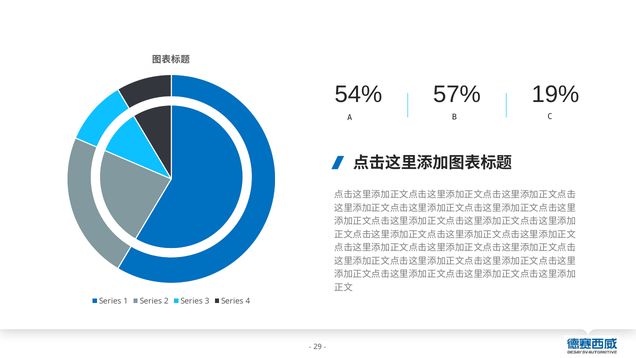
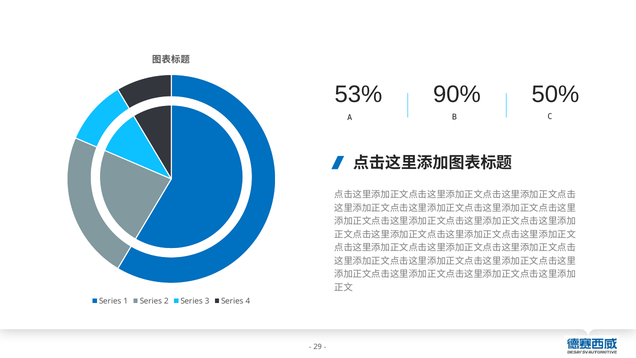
54%: 54% -> 53% (358, 94)
57%: 57% -> 90% (457, 94)
19%: 19% -> 50% (555, 94)
